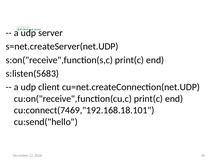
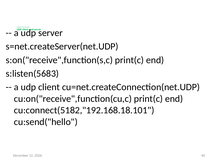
cu:connect(7469,"192.168.18.101: cu:connect(7469,"192.168.18.101 -> cu:connect(5182,"192.168.18.101 (84, 111)
